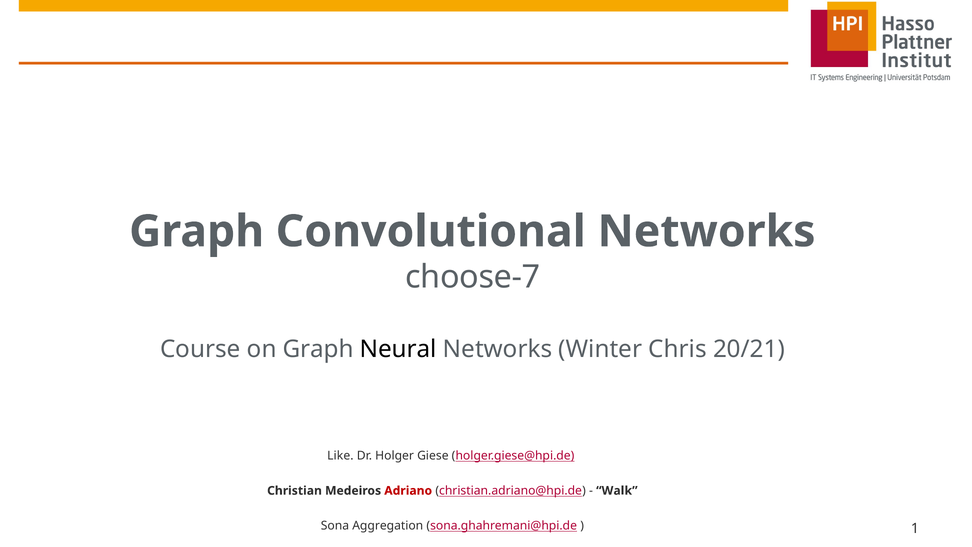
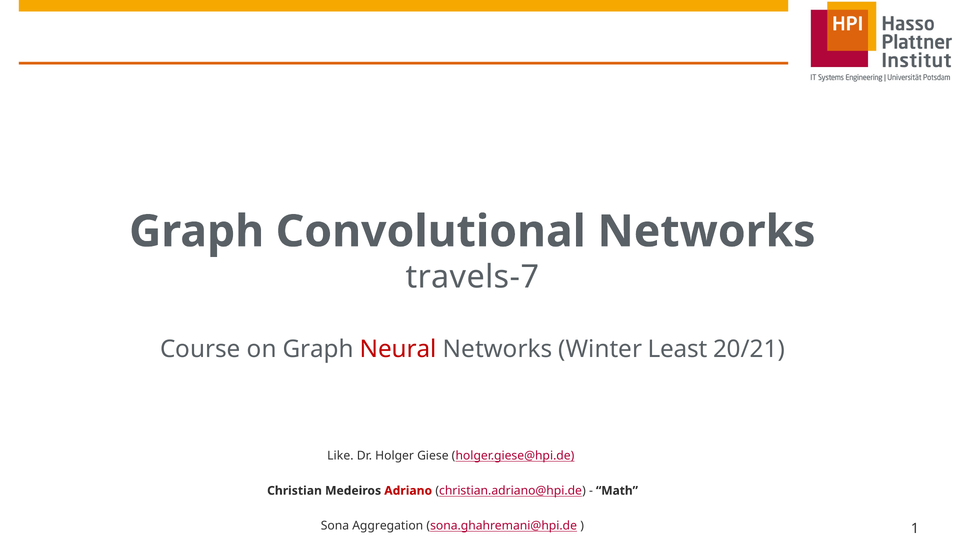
choose-7: choose-7 -> travels-7 (472, 277)
Neural colour: black -> red (398, 349)
Chris: Chris -> Least (678, 349)
Walk: Walk -> Math (617, 491)
